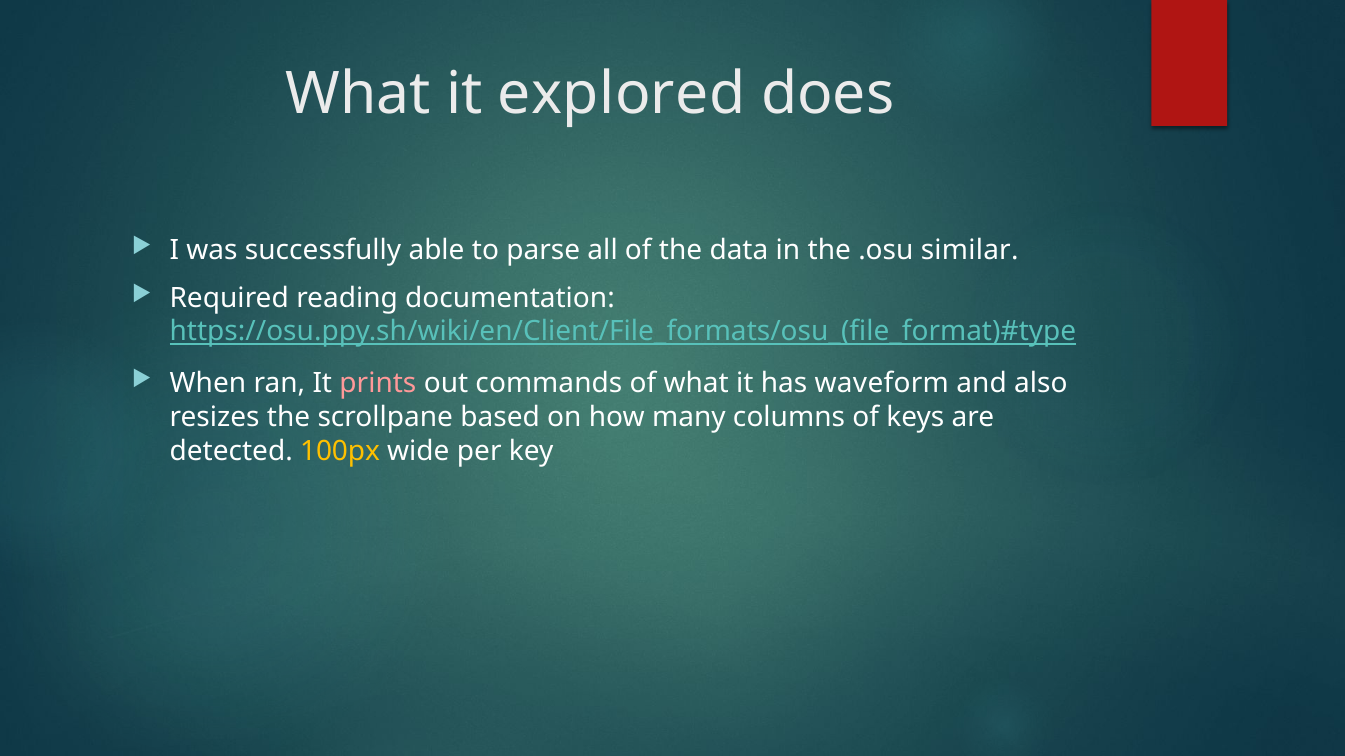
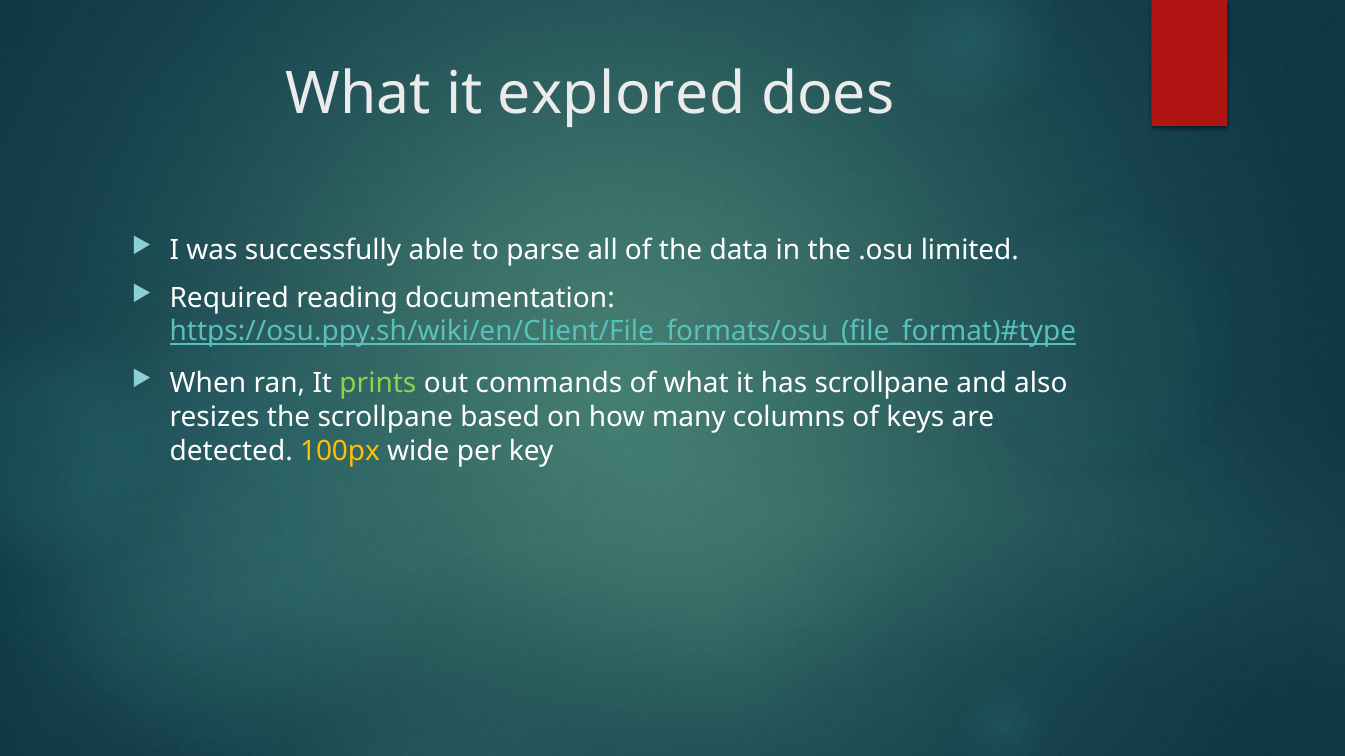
similar: similar -> limited (970, 250)
prints colour: pink -> light green (378, 384)
has waveform: waveform -> scrollpane (882, 384)
